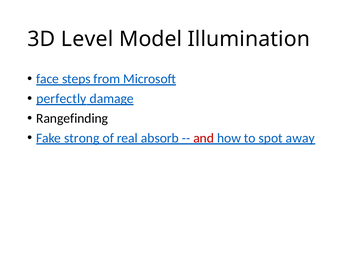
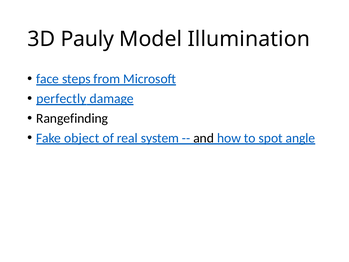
Level: Level -> Pauly (87, 39)
strong: strong -> object (82, 138)
absorb: absorb -> system (160, 138)
and colour: red -> black (204, 138)
away: away -> angle (300, 138)
